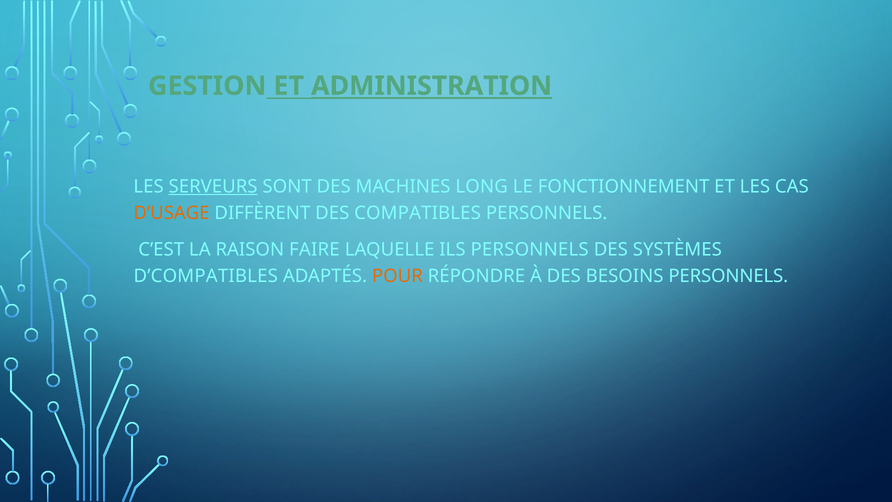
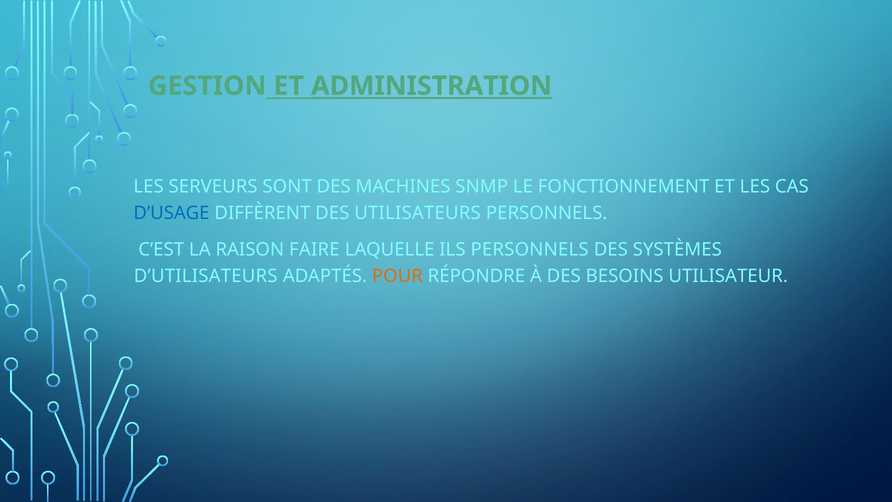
SERVEURS underline: present -> none (213, 186)
LONG: LONG -> SNMP (482, 186)
D’USAGE colour: orange -> blue (172, 213)
COMPATIBLES: COMPATIBLES -> UTILISATEURS (418, 213)
D’COMPATIBLES: D’COMPATIBLES -> D’UTILISATEURS (206, 276)
BESOINS PERSONNELS: PERSONNELS -> UTILISATEUR (728, 276)
